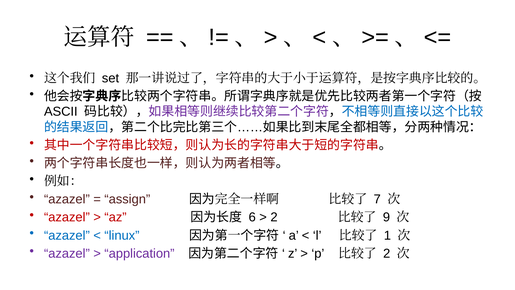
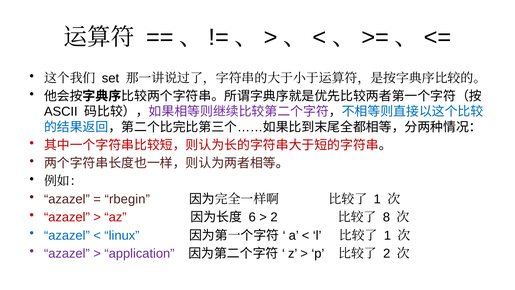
assign: assign -> rbegin (127, 199)
7: 7 -> 1 (377, 199)
9: 9 -> 8 (386, 217)
